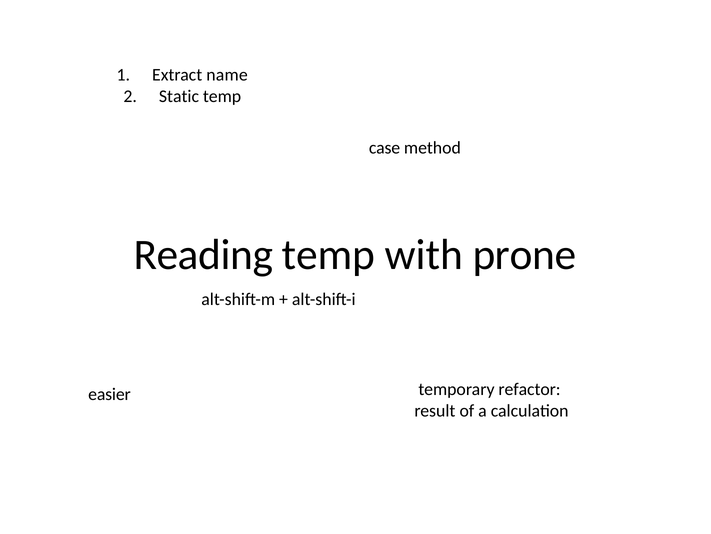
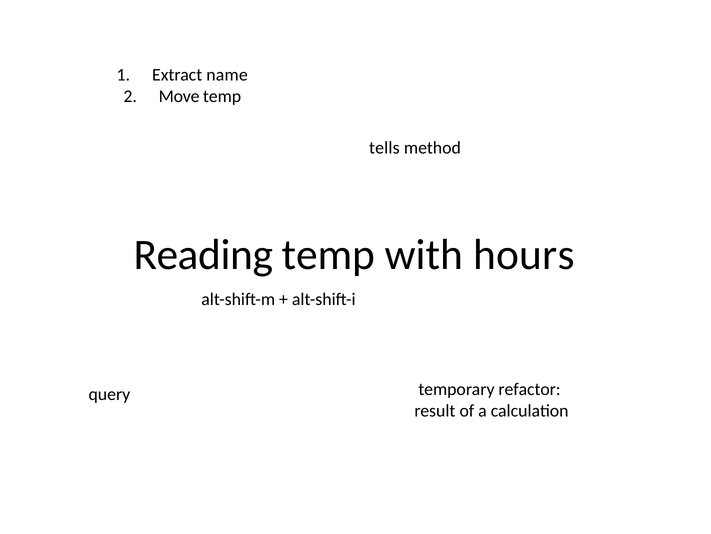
Static: Static -> Move (179, 96)
case: case -> tells (384, 148)
prone: prone -> hours (524, 254)
easier: easier -> query (109, 394)
